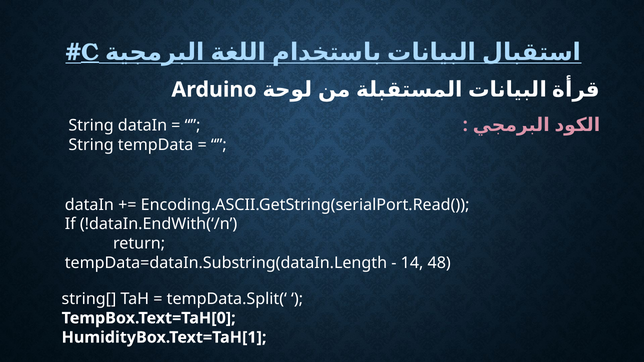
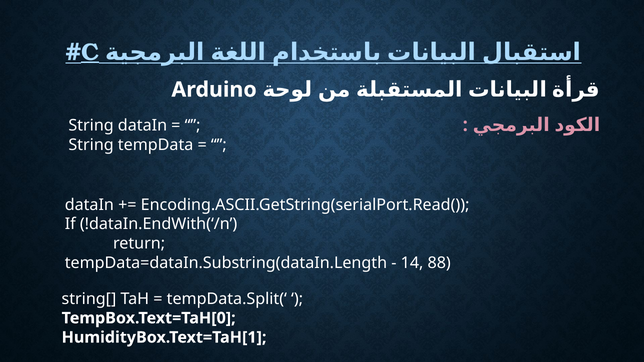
48: 48 -> 88 (439, 263)
